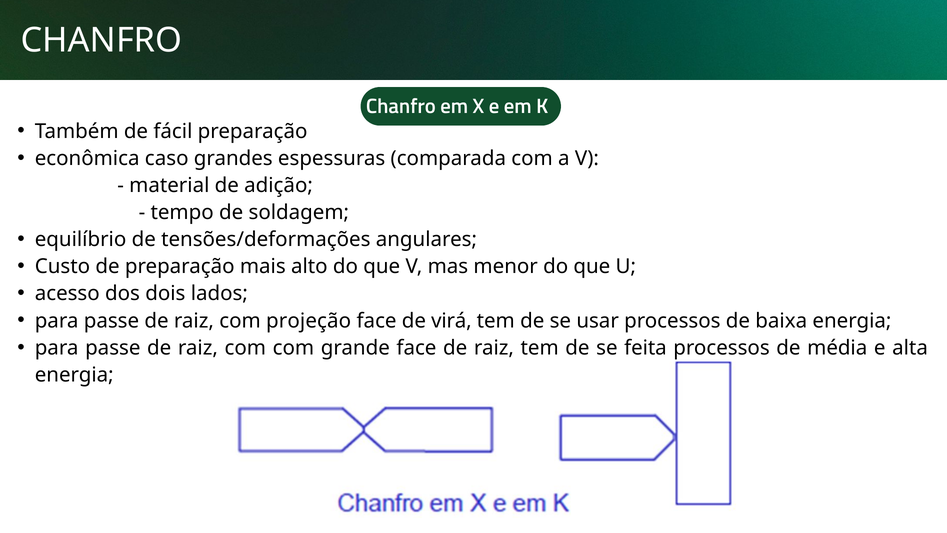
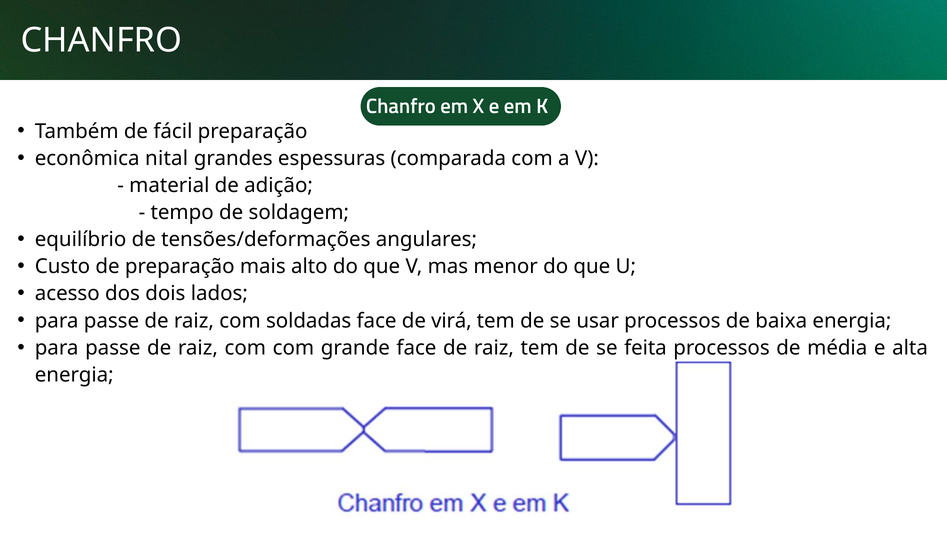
caso: caso -> nital (167, 158)
projeção: projeção -> soldadas (309, 321)
